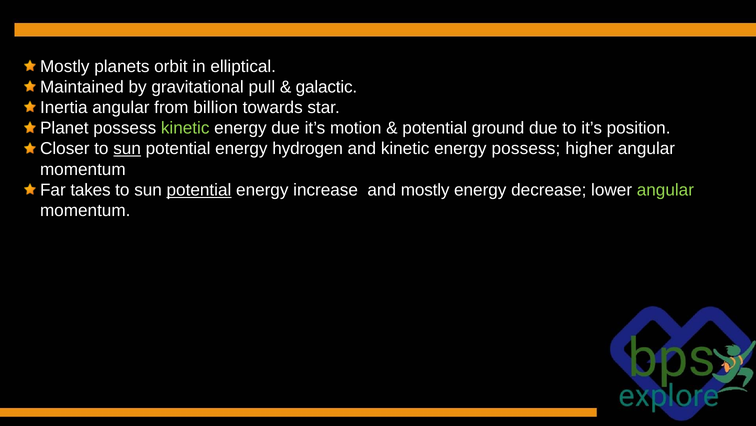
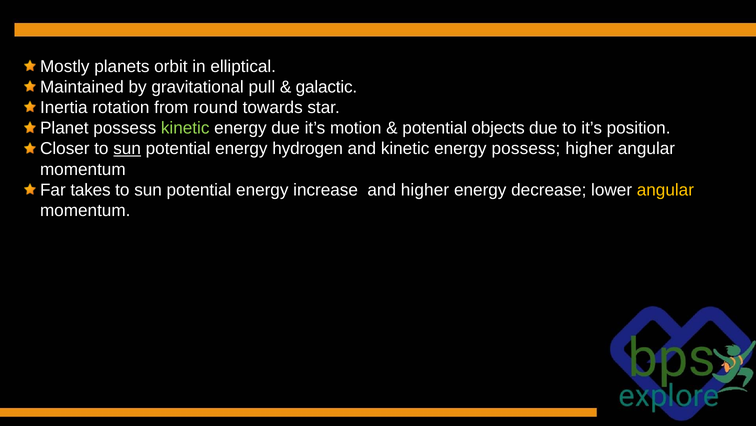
Inertia angular: angular -> rotation (121, 107)
billion: billion -> round (216, 107)
ground: ground -> objects (498, 128)
potential underline: present -> none (199, 190)
and mostly: mostly -> higher (425, 190)
angular colour: light green -> yellow (665, 190)
